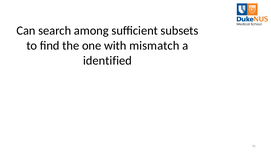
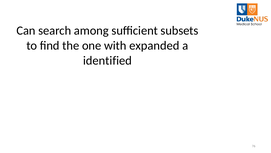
mismatch: mismatch -> expanded (154, 45)
